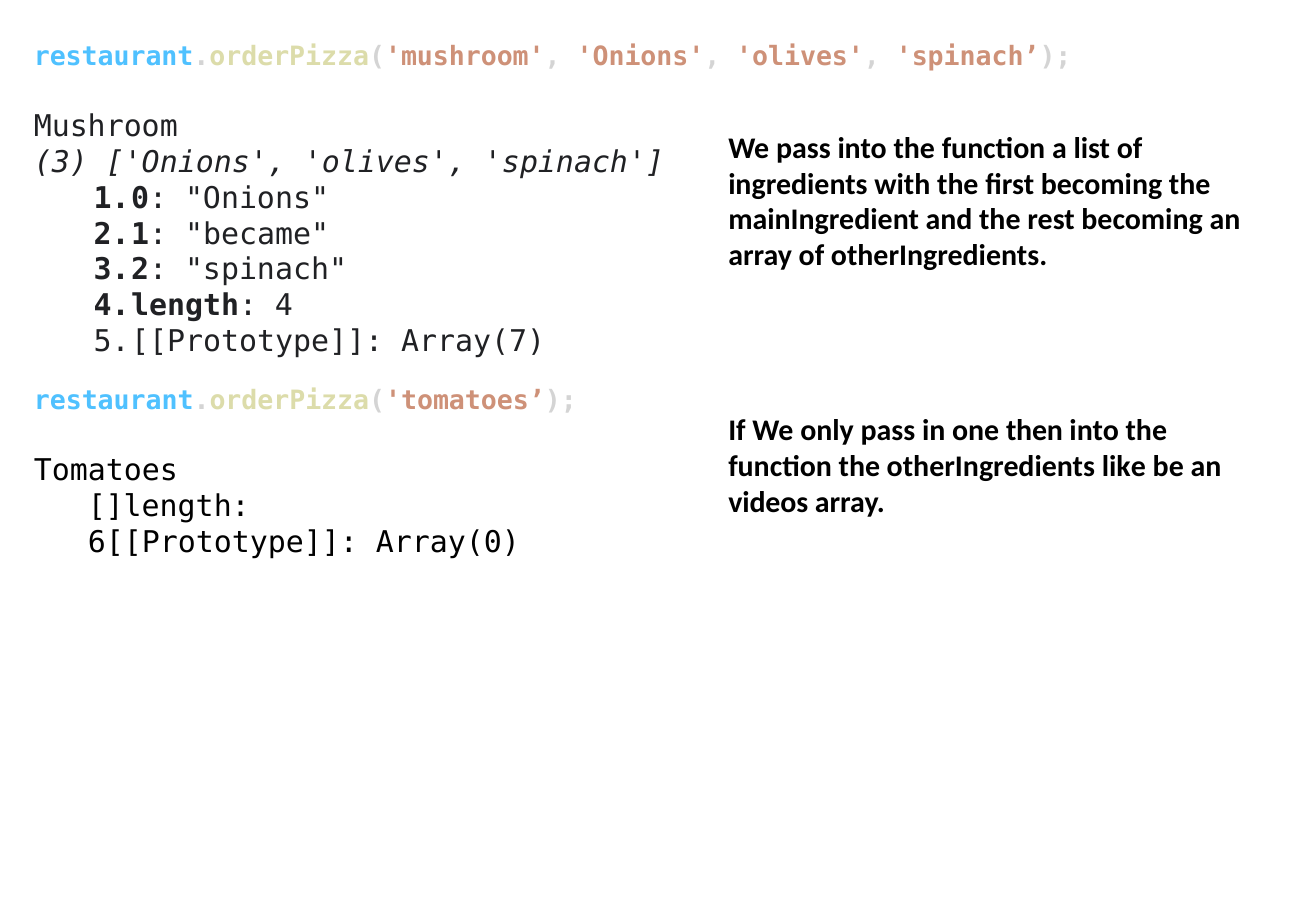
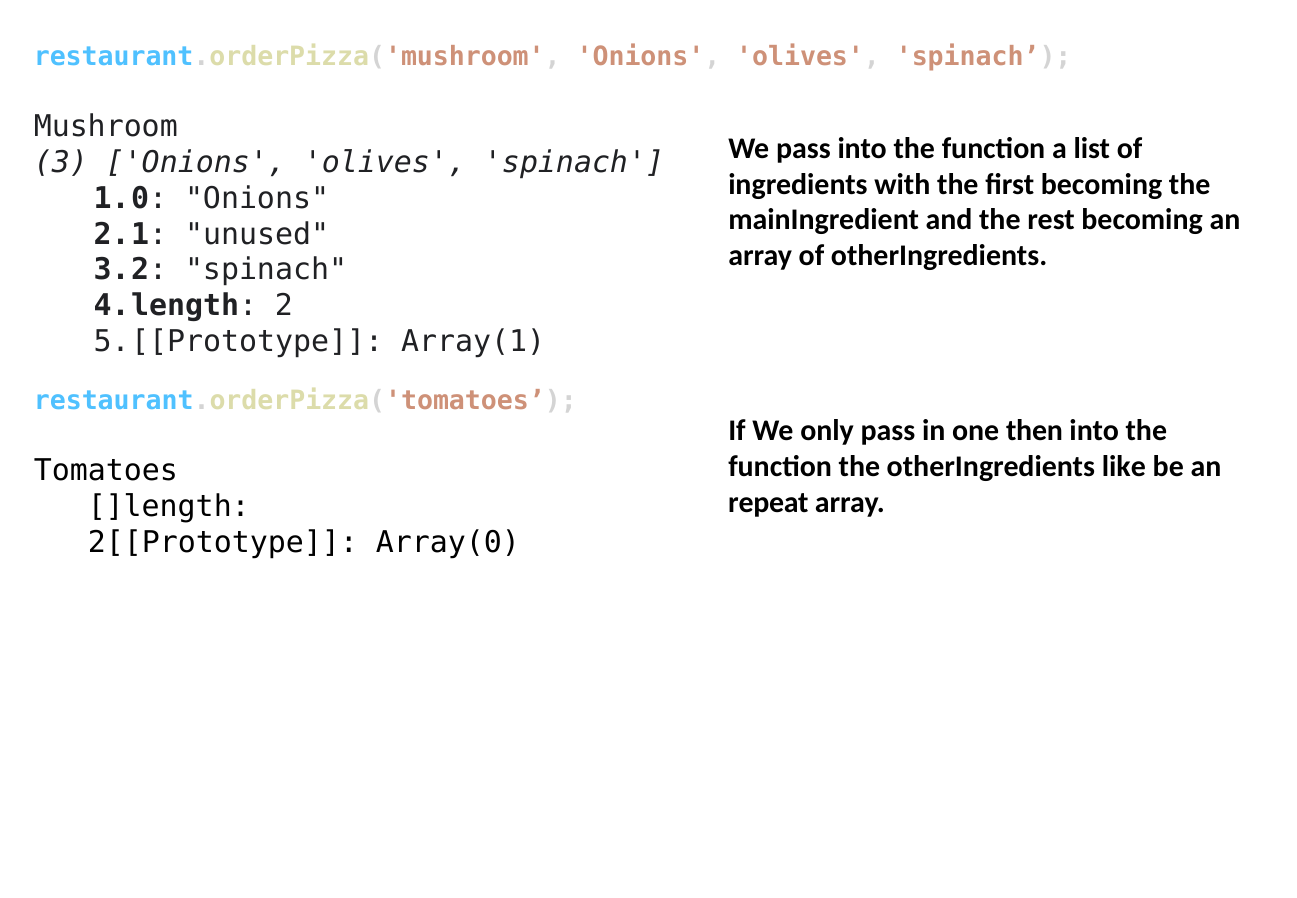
became: became -> unused (257, 234)
4: 4 -> 2 (284, 306)
Array(7: Array(7 -> Array(1 (473, 342)
videos: videos -> repeat (768, 502)
6[[Prototype: 6[[Prototype -> 2[[Prototype (223, 543)
